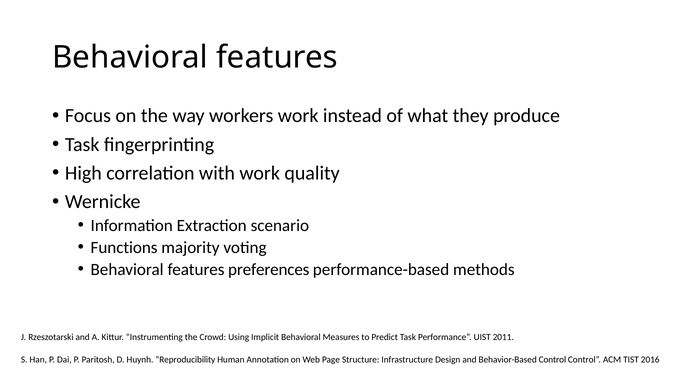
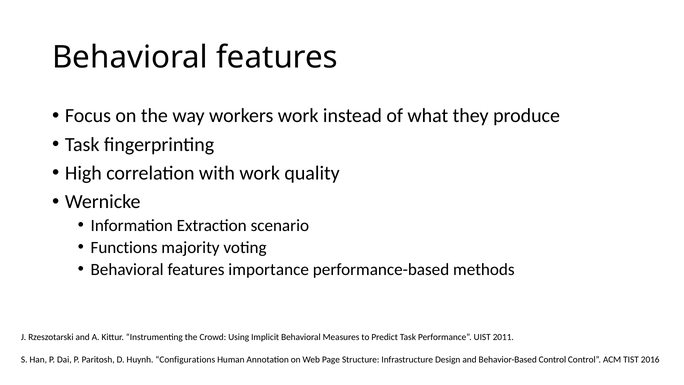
preferences: preferences -> importance (269, 269)
Reproducibility: Reproducibility -> Configurations (185, 359)
